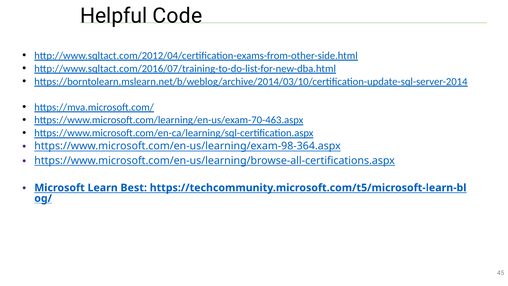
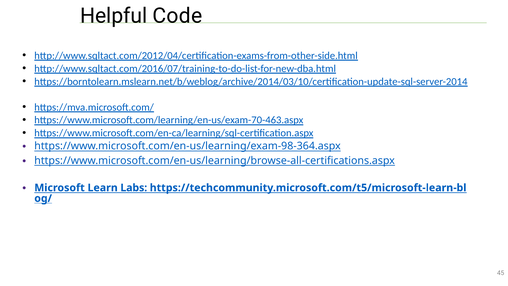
Best: Best -> Labs (134, 188)
